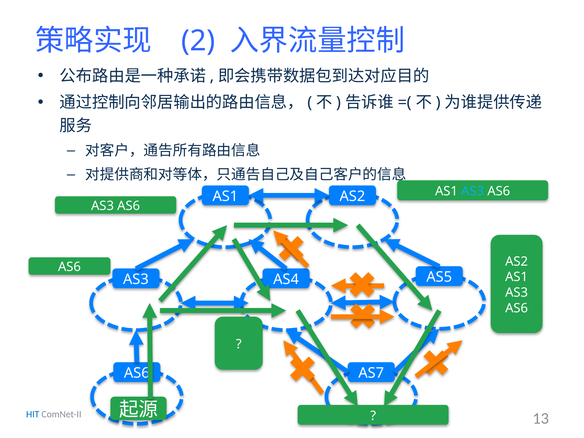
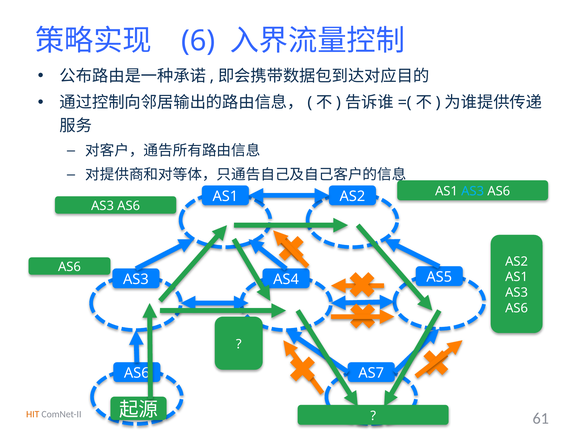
2: 2 -> 6 (198, 41)
HIT colour: blue -> orange (33, 414)
13: 13 -> 61 (541, 419)
